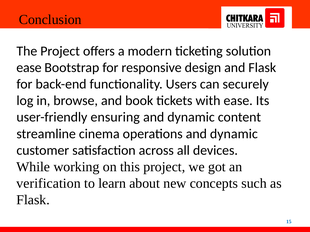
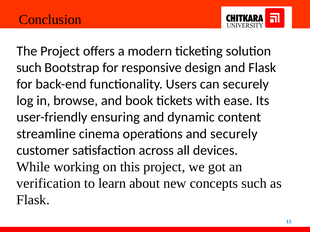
ease: ease -> such (29, 68)
operations and dynamic: dynamic -> securely (234, 134)
